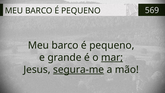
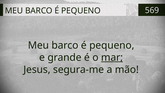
segura-me underline: present -> none (79, 69)
